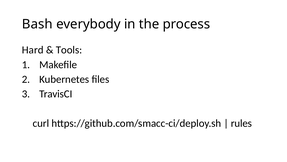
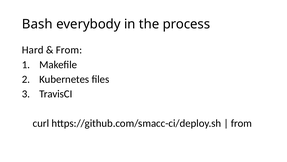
Tools: Tools -> From (69, 50)
rules: rules -> from (241, 123)
